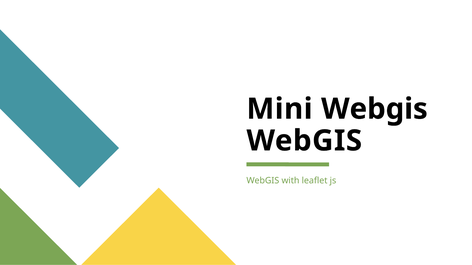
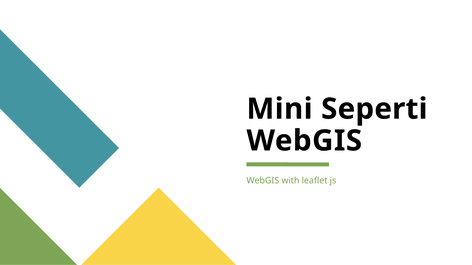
Mini Webgis: Webgis -> Seperti (374, 109)
